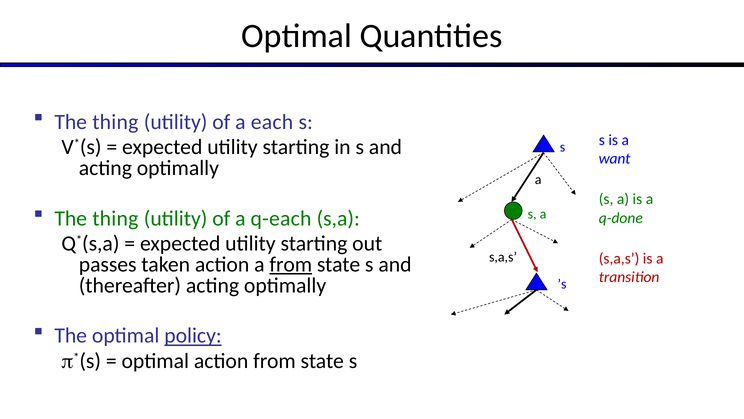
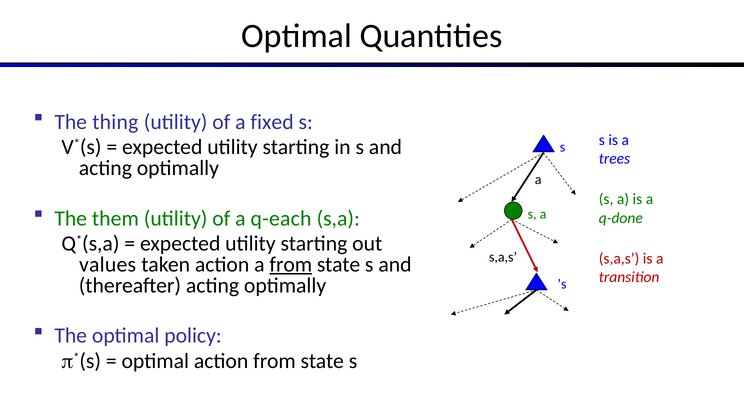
each: each -> fixed (272, 122)
want: want -> trees (614, 158)
thing: thing -> them (115, 218)
passes: passes -> values (108, 264)
policy underline: present -> none (193, 335)
